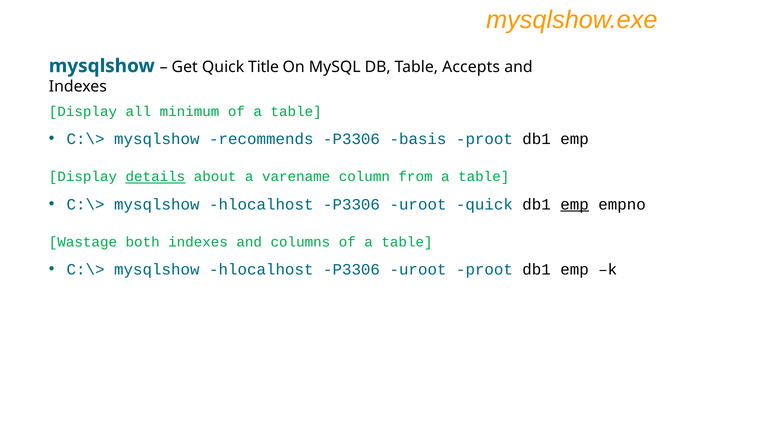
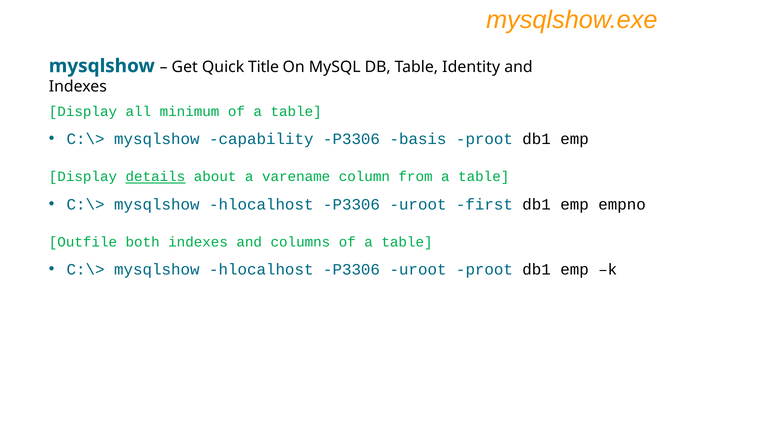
Accepts: Accepts -> Identity (471, 67)
recommends: recommends -> capability (261, 139)
uroot quick: quick -> first (484, 205)
emp underline: present -> none (575, 205)
Wastage: Wastage -> Outfile (83, 242)
